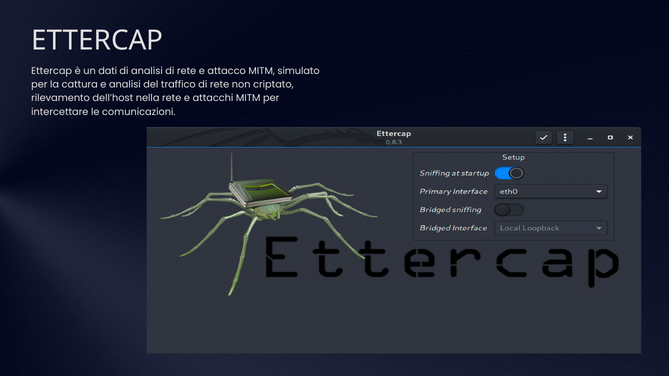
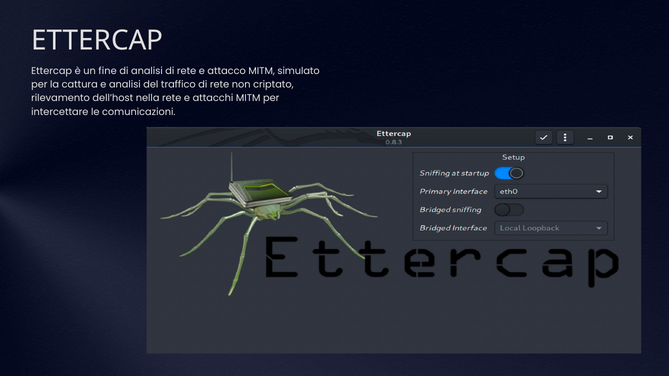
dati: dati -> fine (108, 71)
